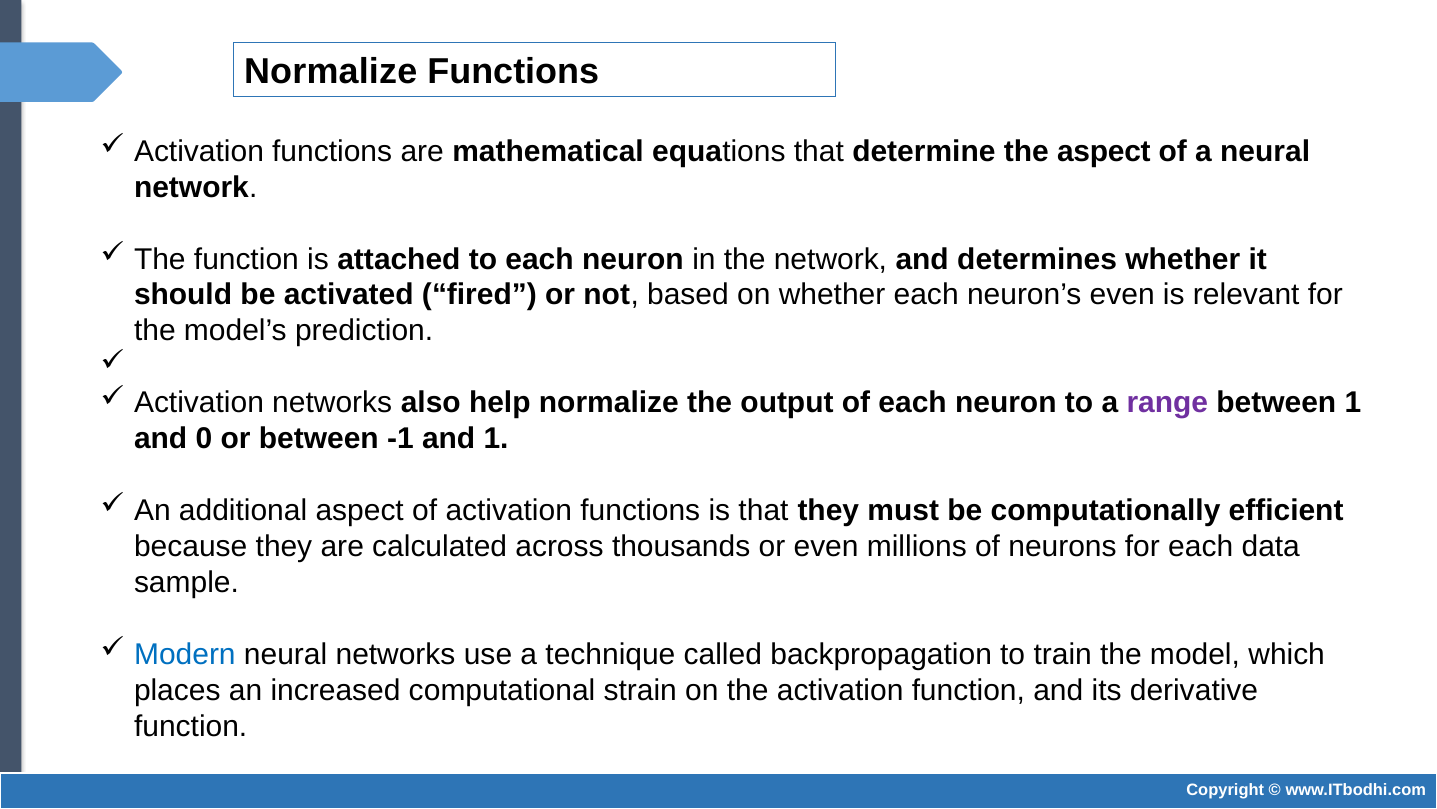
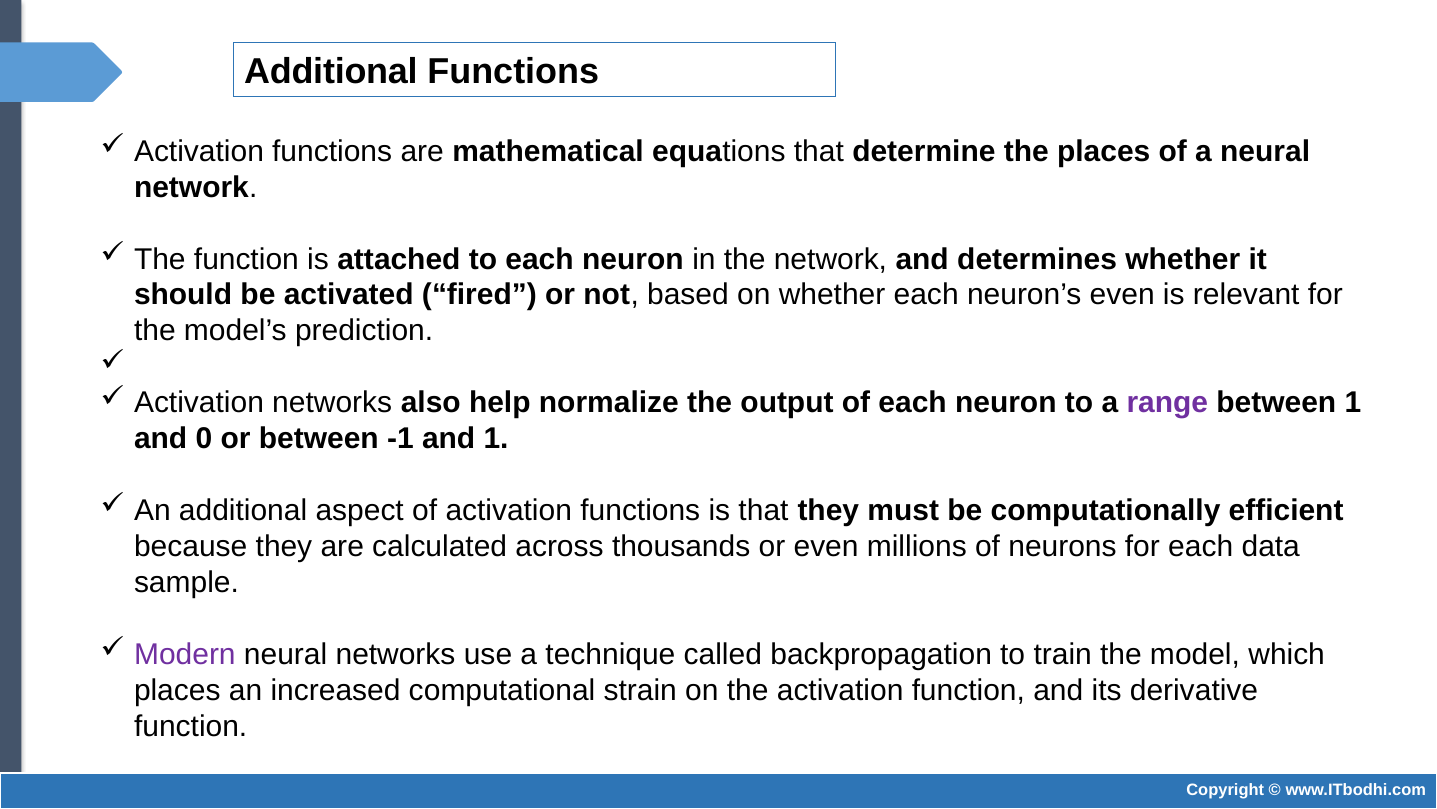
Normalize: Normalize -> Additional (331, 72)
the aspect: aspect -> places (1104, 151)
Modern colour: blue -> purple (185, 654)
